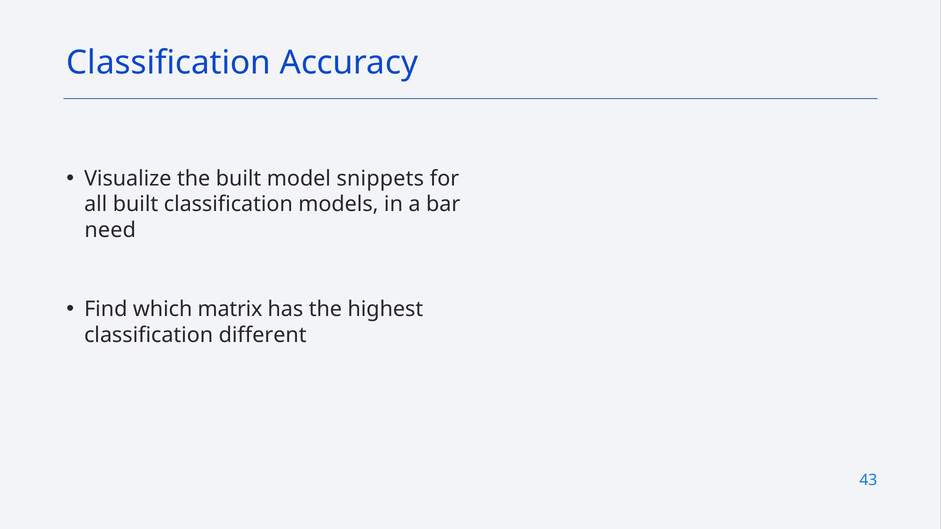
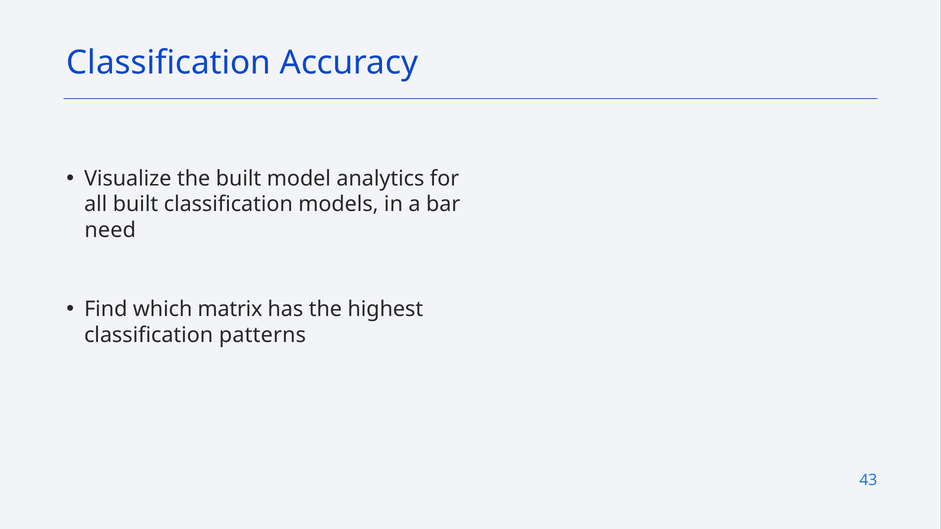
snippets: snippets -> analytics (380, 179)
different: different -> patterns (263, 335)
